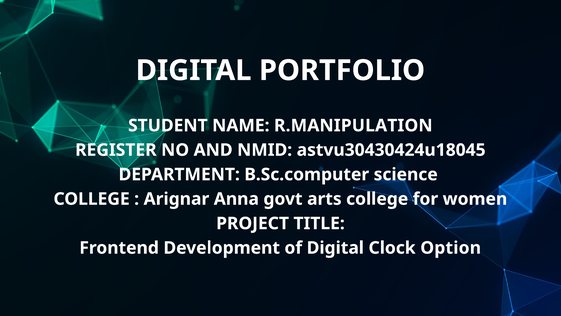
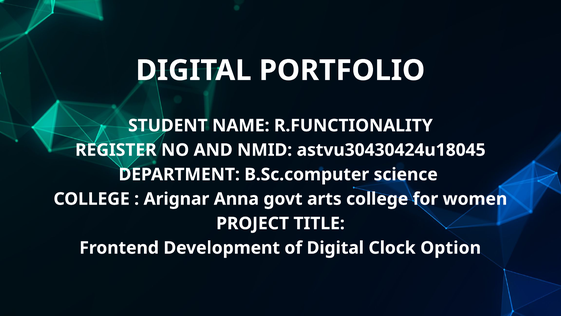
R.MANIPULATION: R.MANIPULATION -> R.FUNCTIONALITY (353, 125)
